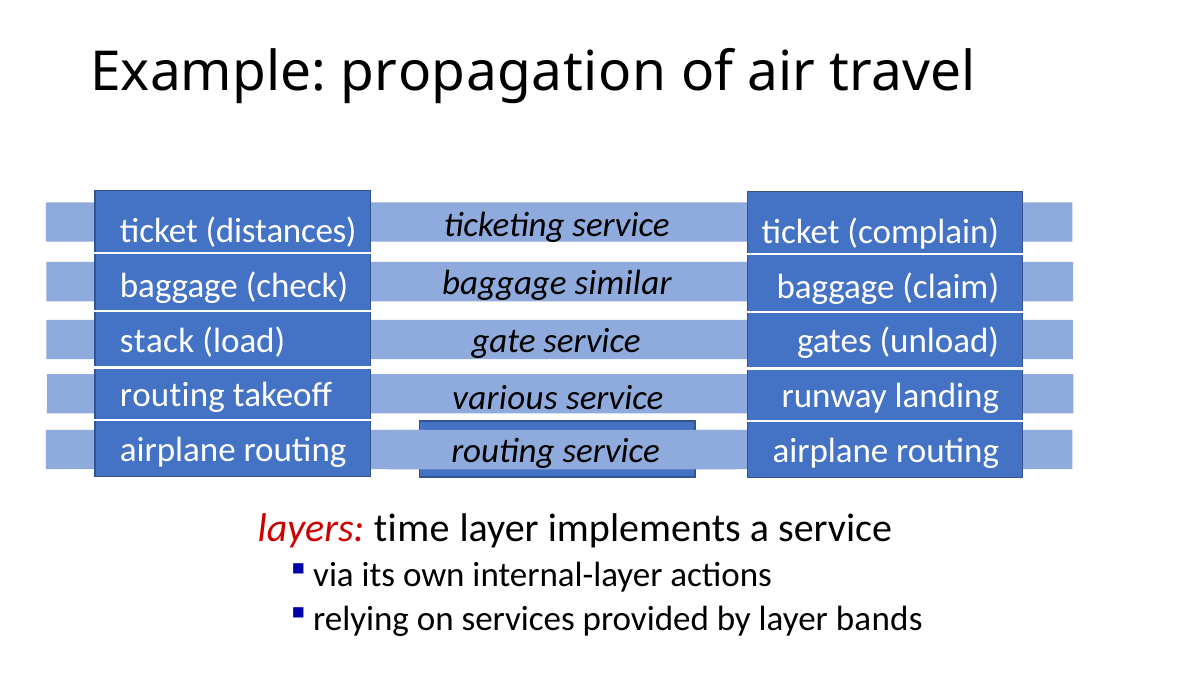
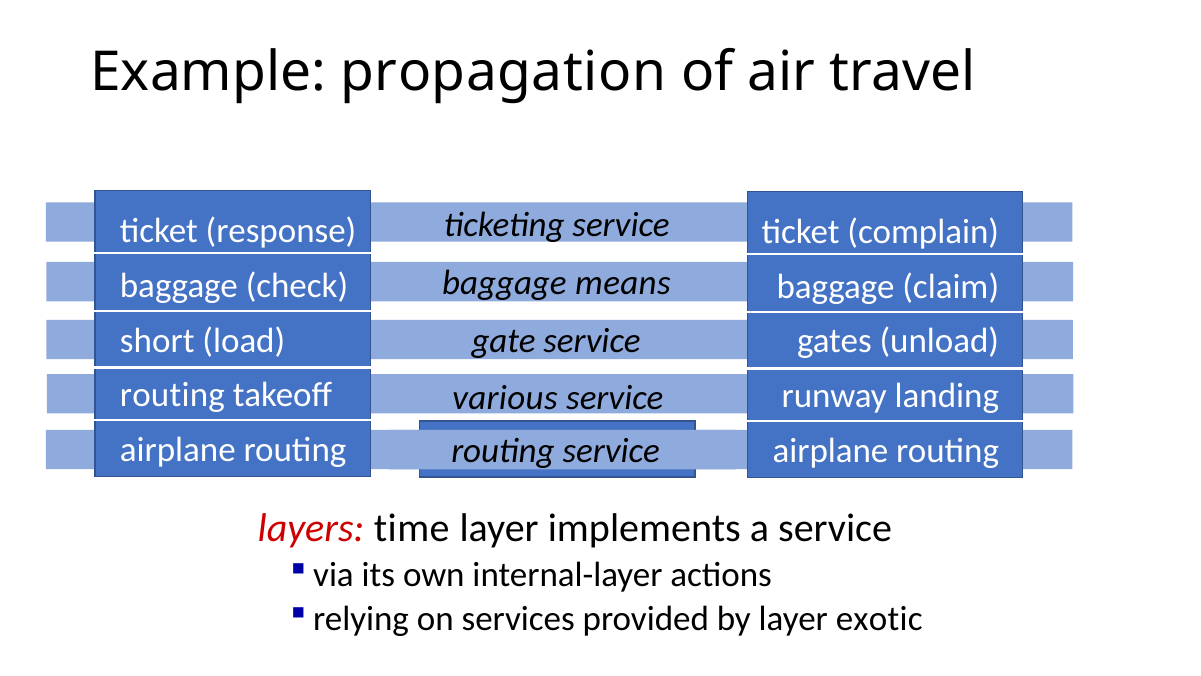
distances: distances -> response (281, 231)
similar: similar -> means (623, 283)
stack: stack -> short (157, 340)
bands: bands -> exotic (879, 618)
